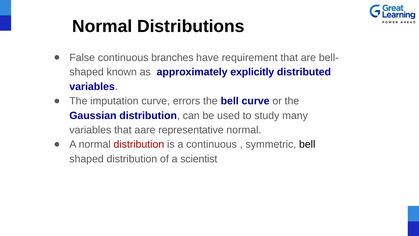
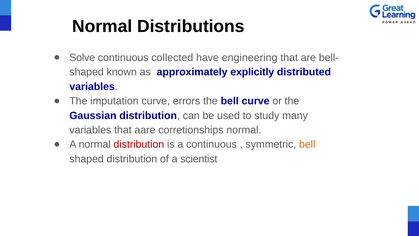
False: False -> Solve (82, 58)
branches: branches -> collected (172, 58)
requirement: requirement -> engineering (250, 58)
representative: representative -> corretionships (191, 130)
bell colour: black -> orange (307, 144)
